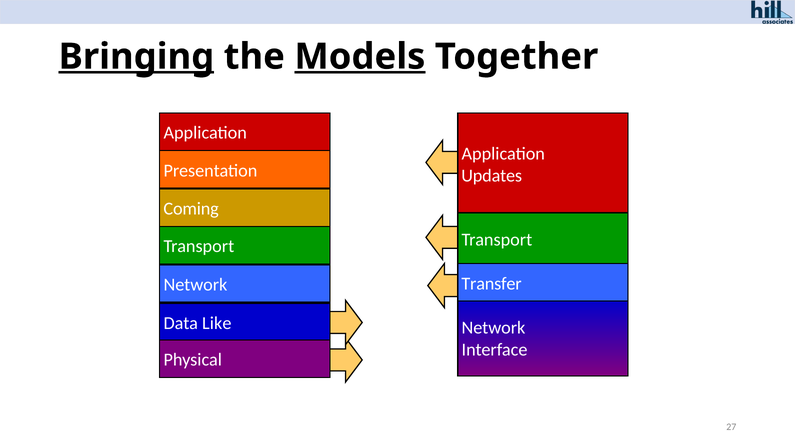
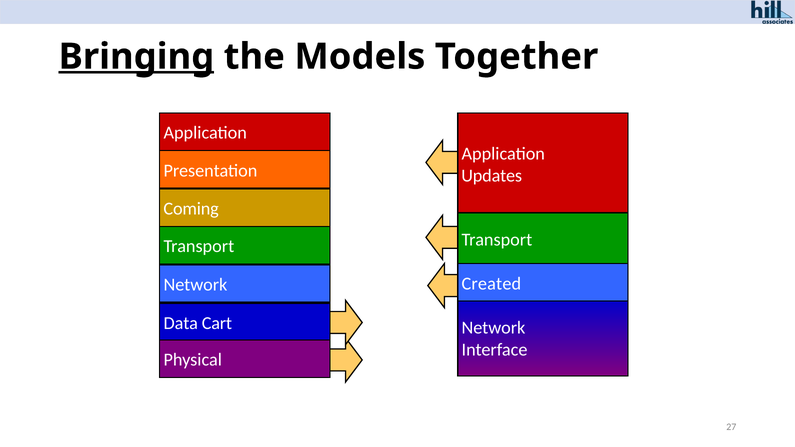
Models underline: present -> none (360, 57)
Transfer: Transfer -> Created (491, 284)
Like: Like -> Cart (217, 323)
